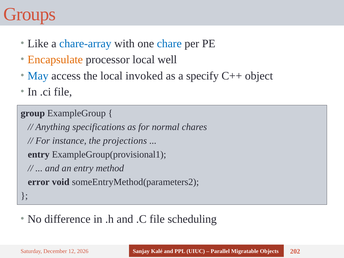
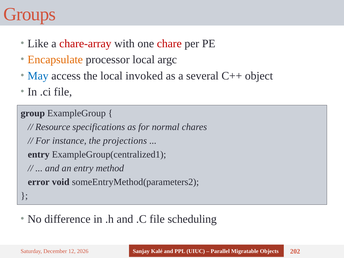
chare-array colour: blue -> red (85, 44)
chare colour: blue -> red (169, 44)
well: well -> argc (167, 60)
specify: specify -> several (202, 76)
Anything: Anything -> Resource (53, 127)
ExampleGroup(provisional1: ExampleGroup(provisional1 -> ExampleGroup(centralized1 (109, 155)
